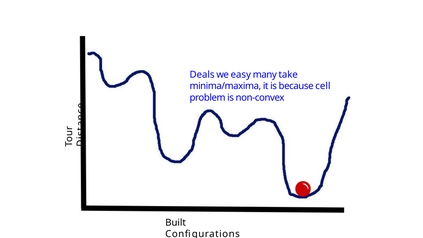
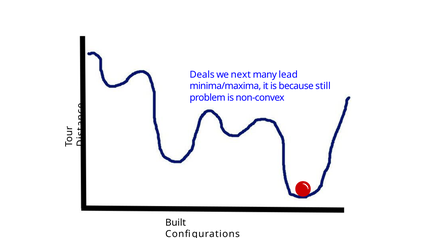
easy: easy -> next (241, 75)
take: take -> lead (288, 75)
cell: cell -> still (323, 86)
